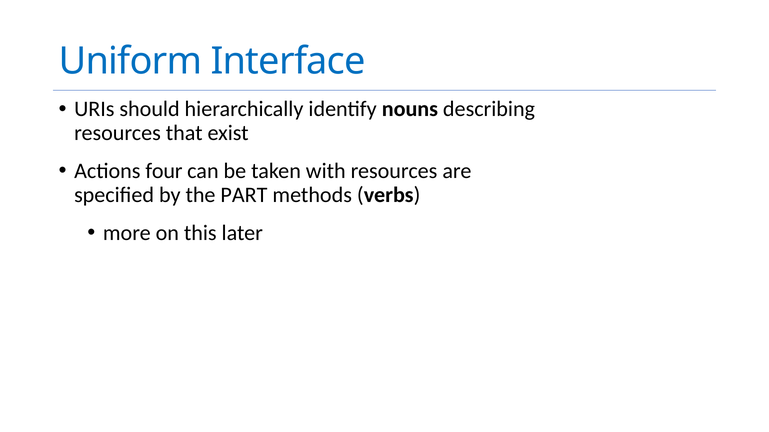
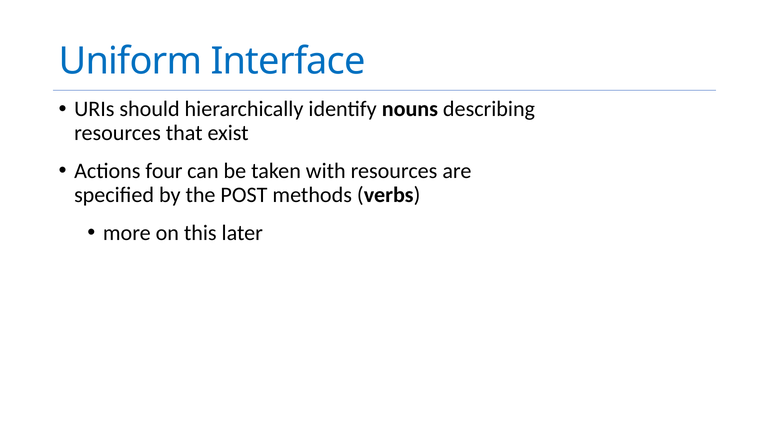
PART: PART -> POST (244, 195)
